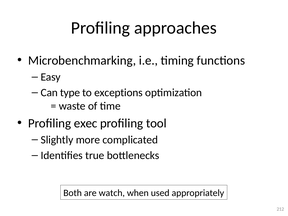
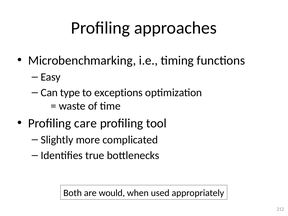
exec: exec -> care (85, 123)
watch: watch -> would (112, 193)
